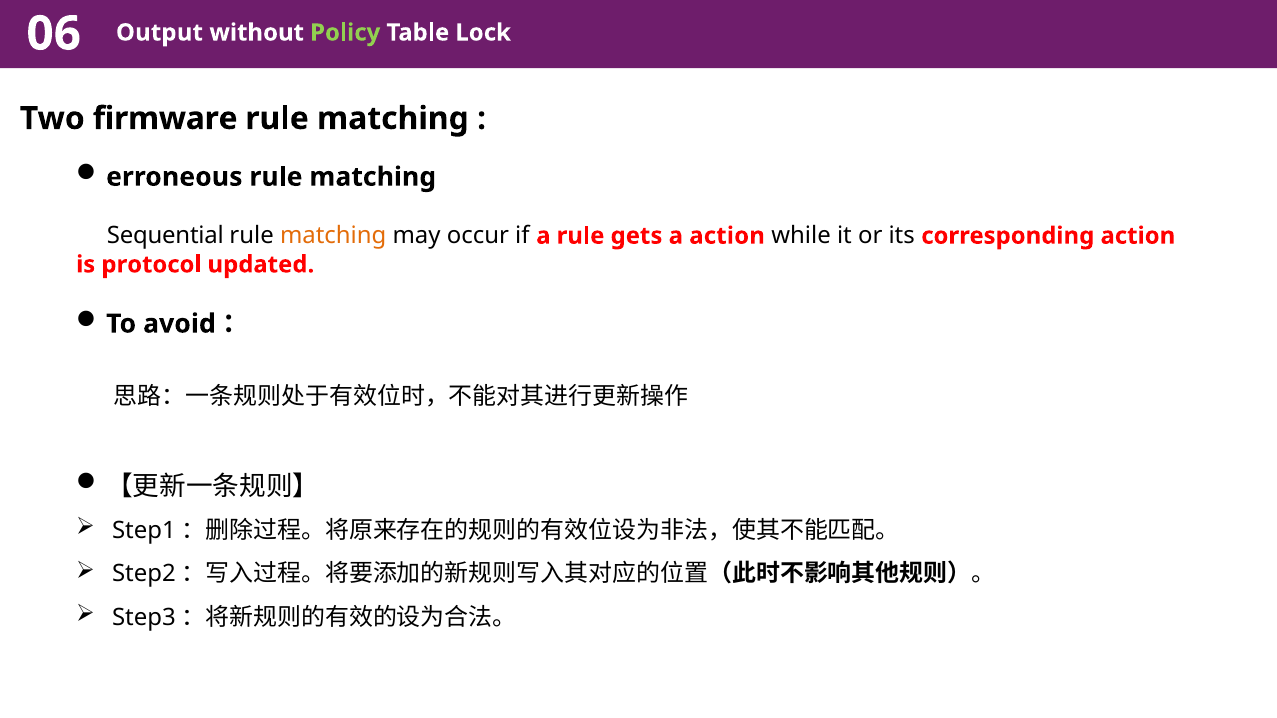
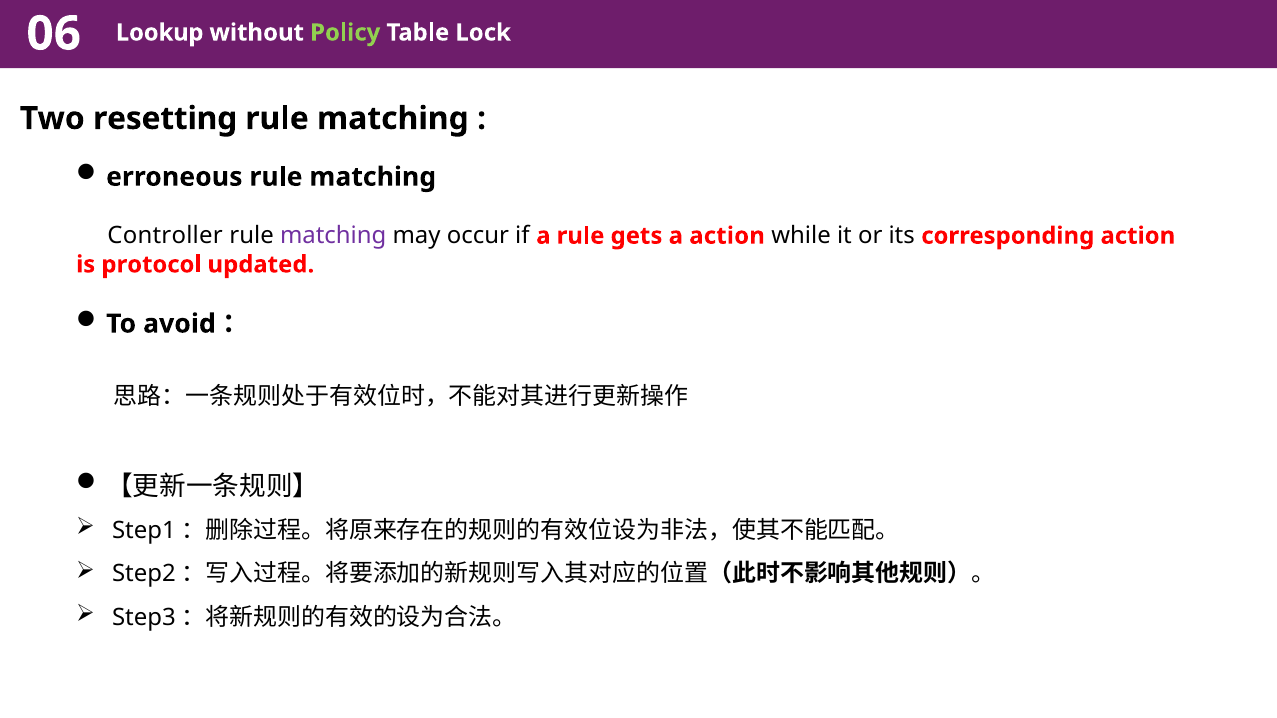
Output: Output -> Lookup (160, 33)
firmware: firmware -> resetting (165, 119)
Sequential: Sequential -> Controller (165, 236)
matching colour: orange -> purple (333, 236)
